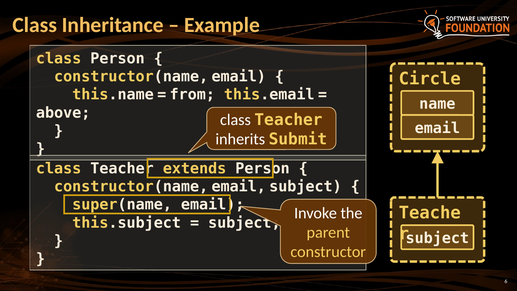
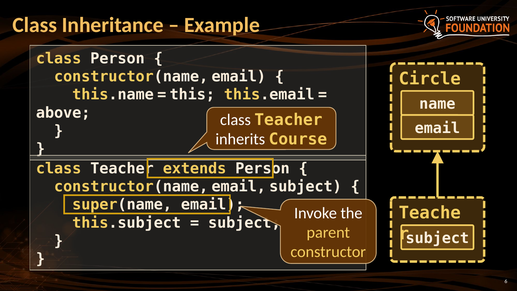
from: from -> this (192, 95)
Submit: Submit -> Course (298, 139)
